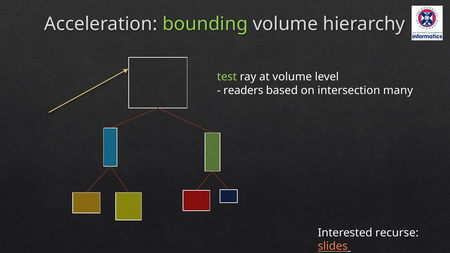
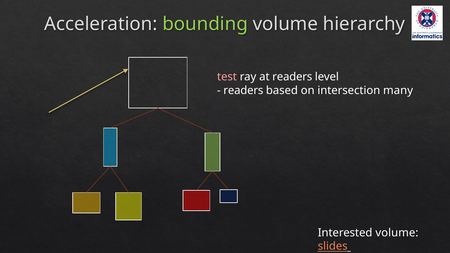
test colour: light green -> pink (227, 77)
at volume: volume -> readers (292, 77)
Interested recurse: recurse -> volume (397, 233)
